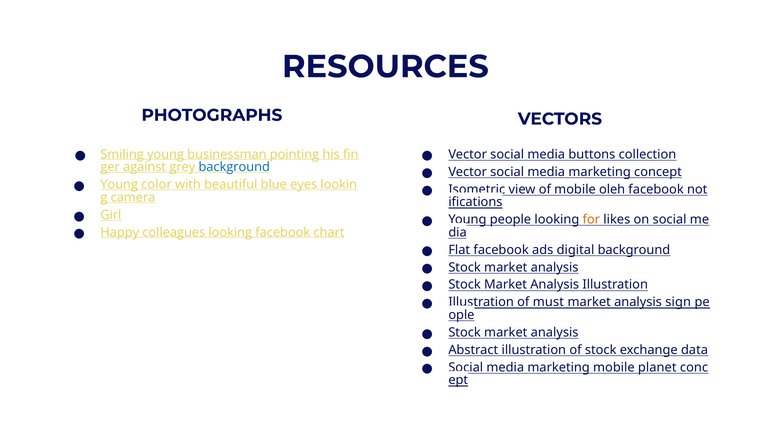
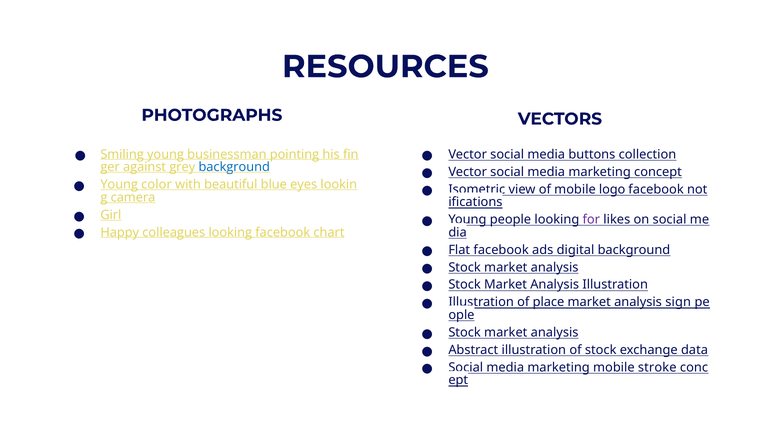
oleh: oleh -> logo (612, 190)
for colour: orange -> purple (591, 220)
must: must -> place (548, 303)
planet: planet -> stroke (657, 368)
